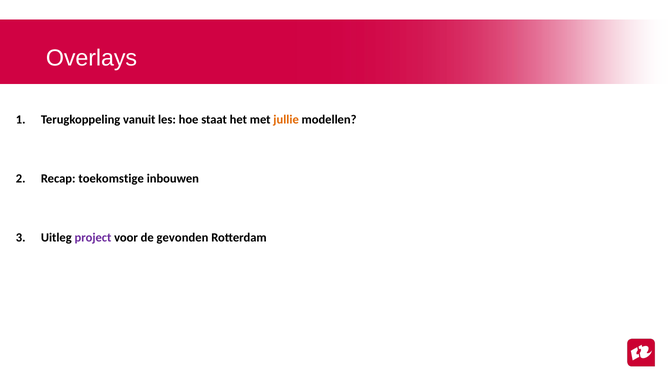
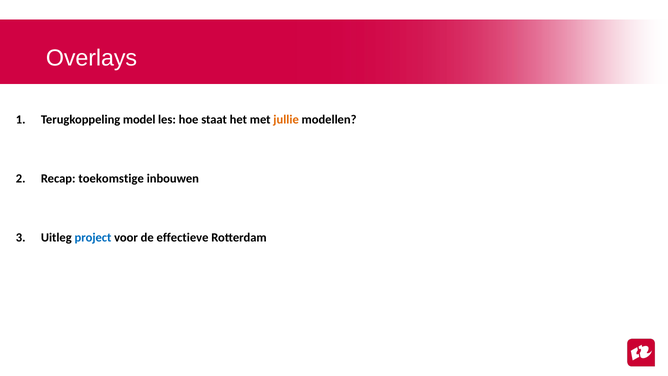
vanuit: vanuit -> model (139, 120)
project colour: purple -> blue (93, 238)
gevonden: gevonden -> effectieve (183, 238)
